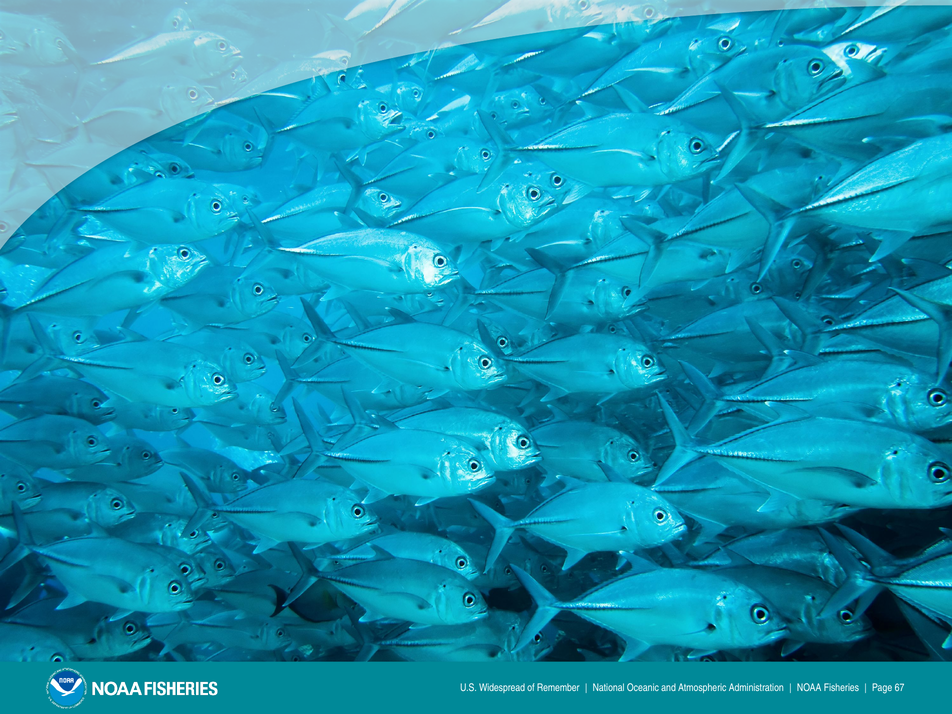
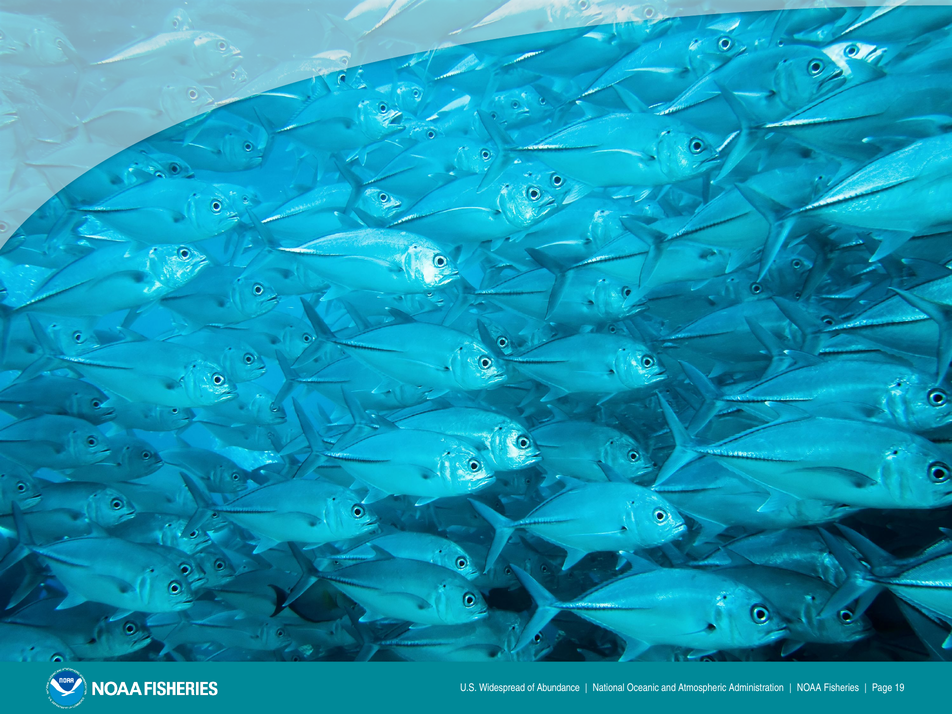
Remember: Remember -> Abundance (558, 688)
67: 67 -> 19 (900, 688)
